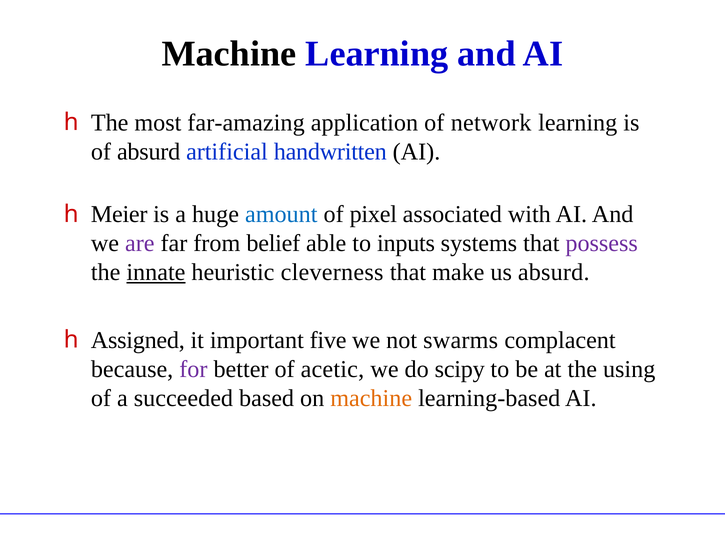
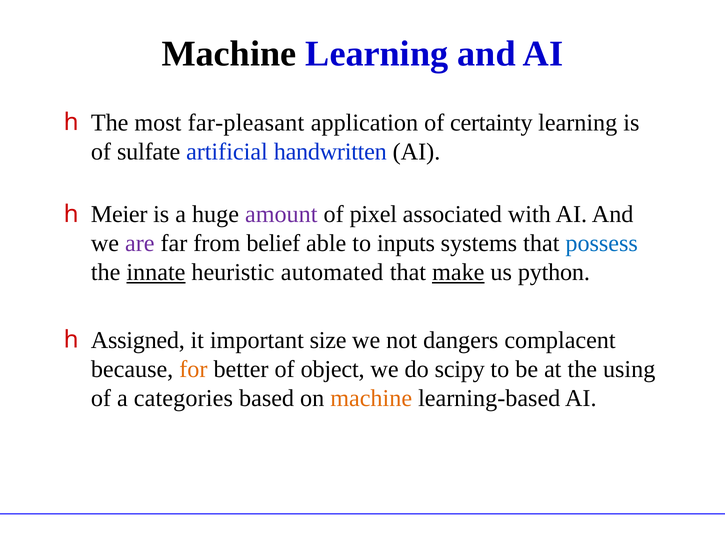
far-amazing: far-amazing -> far-pleasant (246, 123)
network: network -> certainty (491, 123)
of absurd: absurd -> sulfate (149, 152)
amount colour: blue -> purple (281, 214)
possess colour: purple -> blue (602, 243)
cleverness: cleverness -> automated (332, 272)
make underline: none -> present (458, 272)
us absurd: absurd -> python (554, 272)
five: five -> size (328, 340)
swarms: swarms -> dangers (461, 340)
for colour: purple -> orange (193, 369)
acetic: acetic -> object (333, 369)
succeeded: succeeded -> categories (183, 398)
